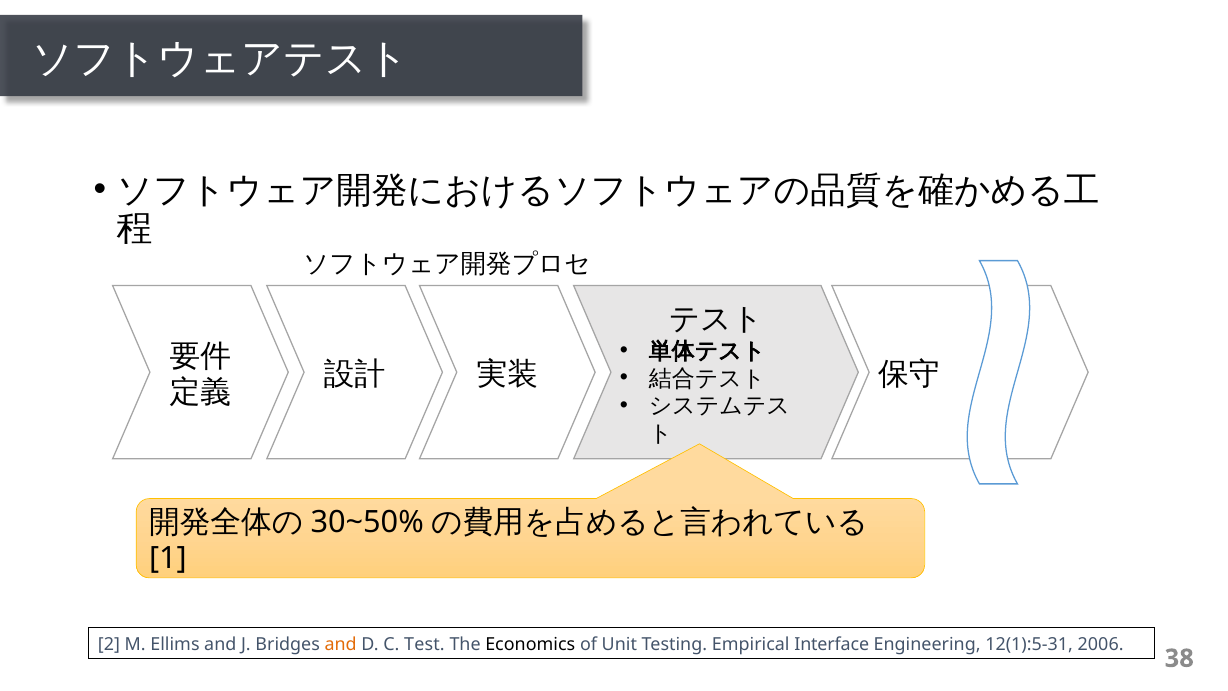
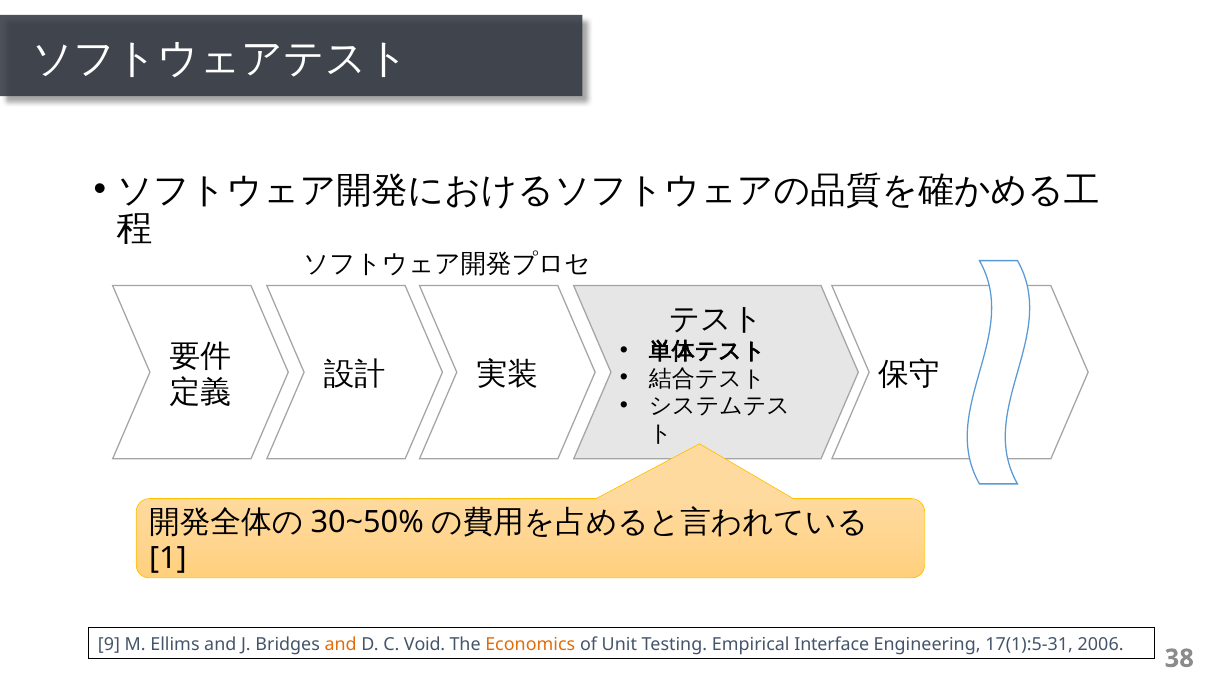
2: 2 -> 9 (109, 644)
Test: Test -> Void (425, 644)
Economics colour: black -> orange (530, 644)
12(1):5-31: 12(1):5-31 -> 17(1):5-31 (1029, 644)
